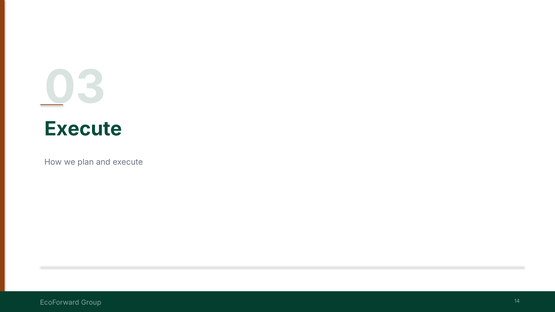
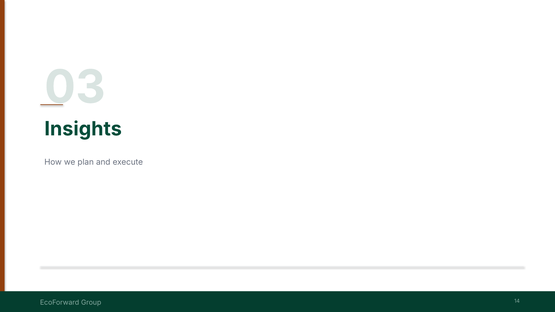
Execute: Execute -> Insights (83, 129)
